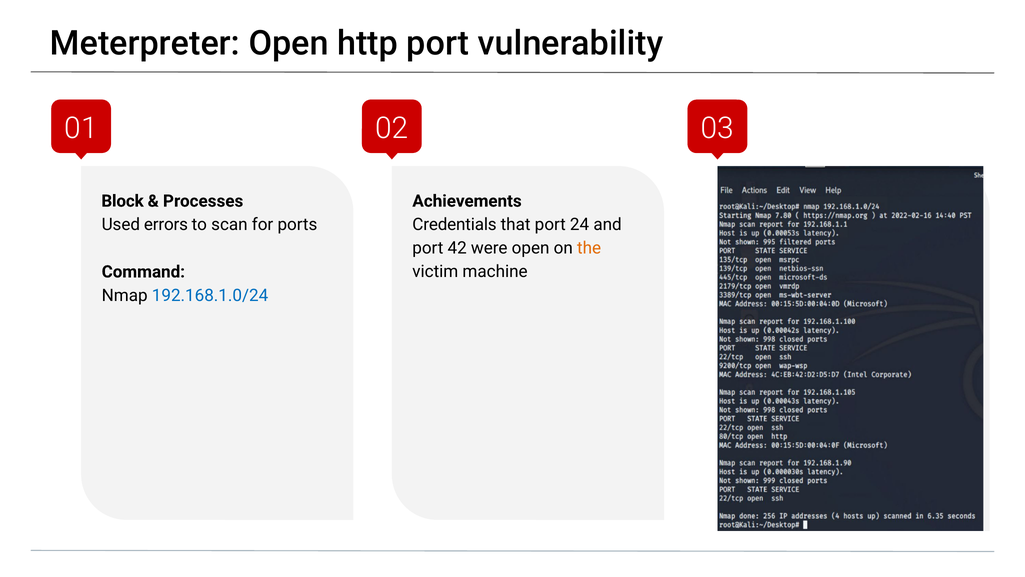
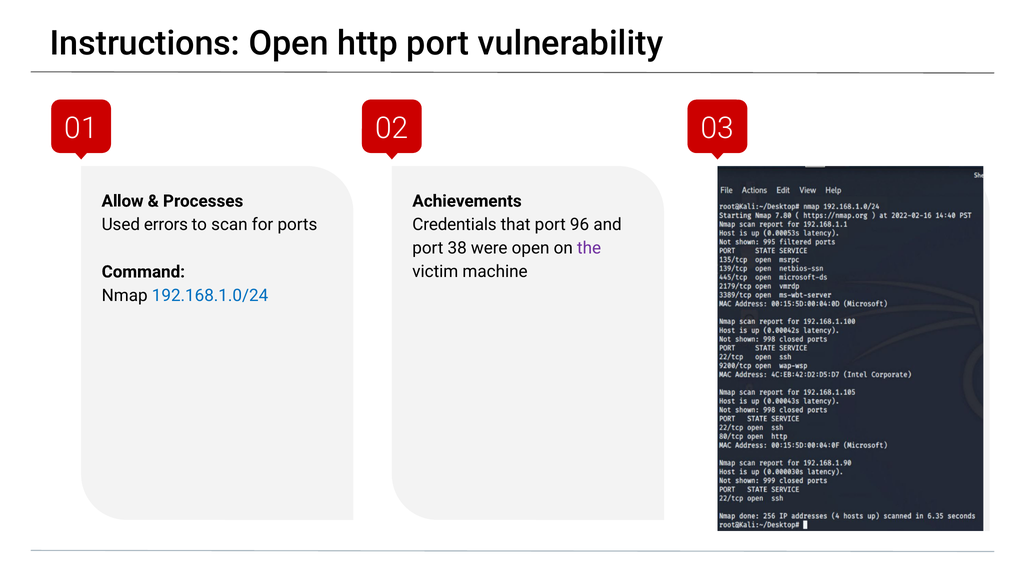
Meterpreter: Meterpreter -> Instructions (145, 43)
Block: Block -> Allow (123, 201)
24: 24 -> 96 (580, 225)
42: 42 -> 38 (457, 248)
the colour: orange -> purple (589, 248)
